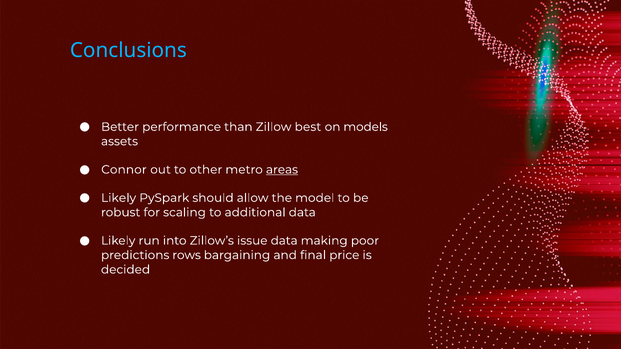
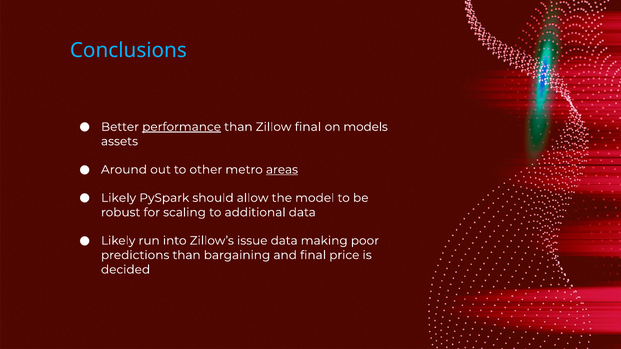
performance underline: none -> present (182, 127)
Zillow best: best -> final (308, 127)
Connor: Connor -> Around (124, 170)
predictions rows: rows -> than (187, 255)
